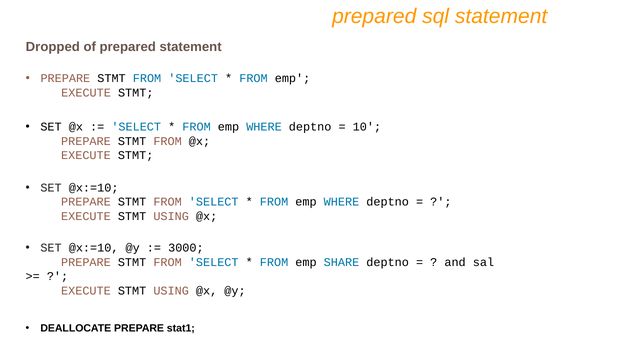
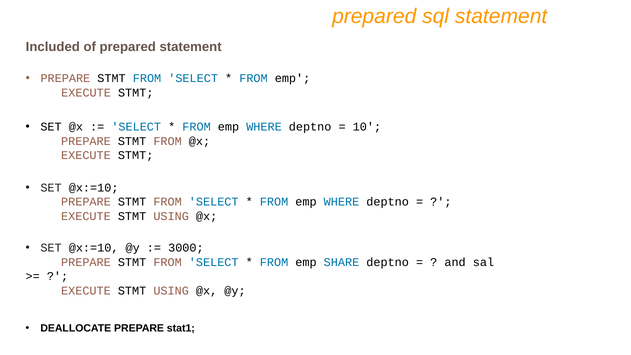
Dropped: Dropped -> Included (53, 47)
